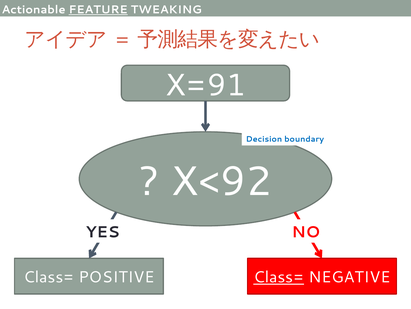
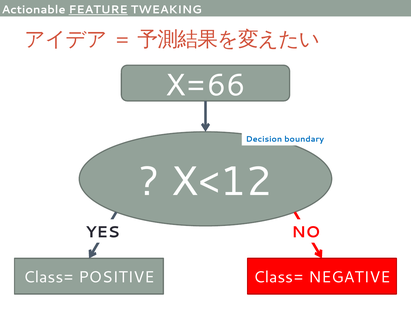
X=91: X=91 -> X=66 (205, 85)
X<92: X<92 -> X<12 (221, 181)
Class= underline: present -> none (279, 277)
